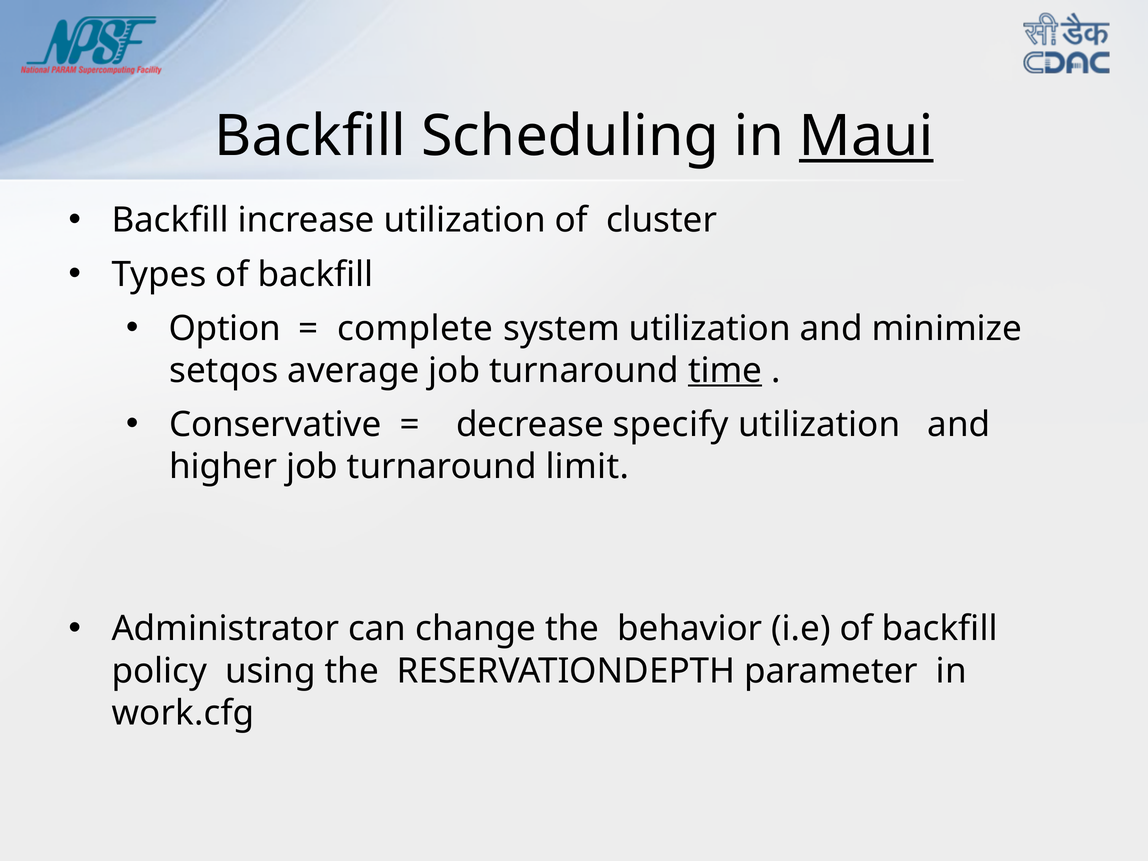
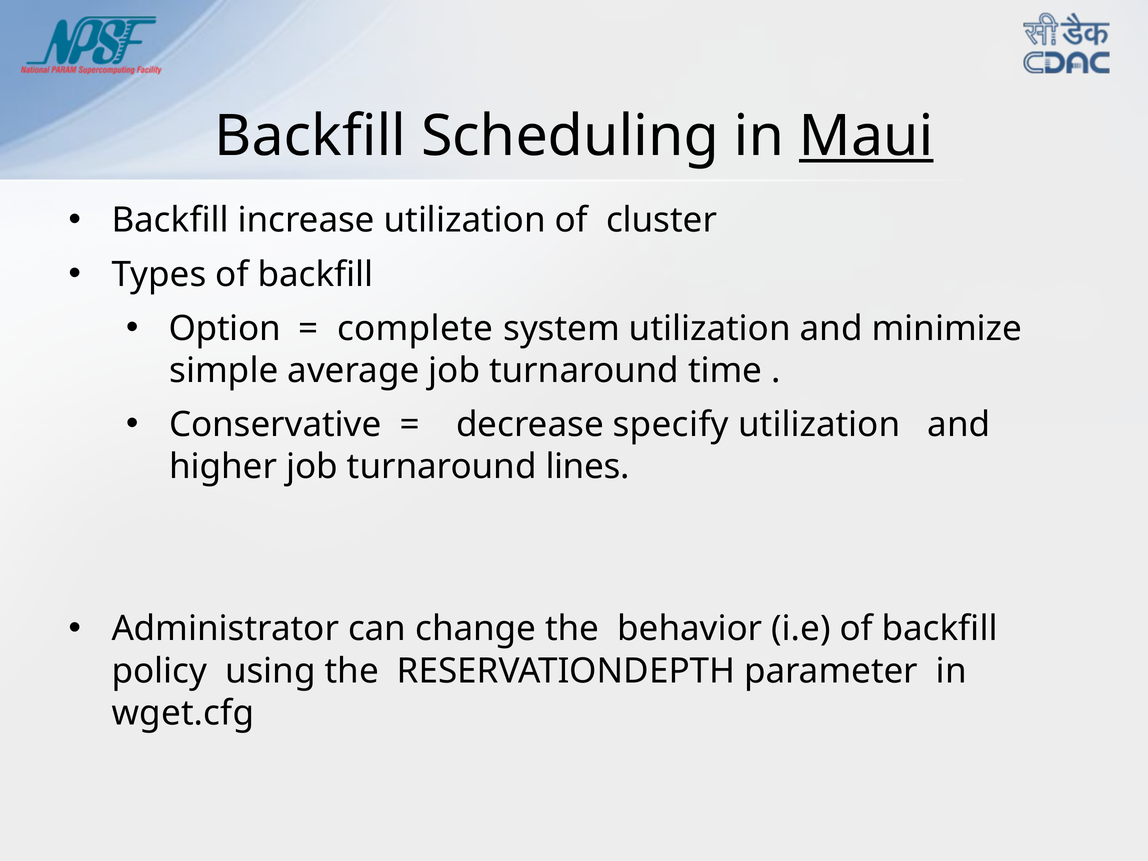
setqos: setqos -> simple (224, 371)
time underline: present -> none (725, 371)
limit: limit -> lines (588, 467)
work.cfg: work.cfg -> wget.cfg (183, 713)
